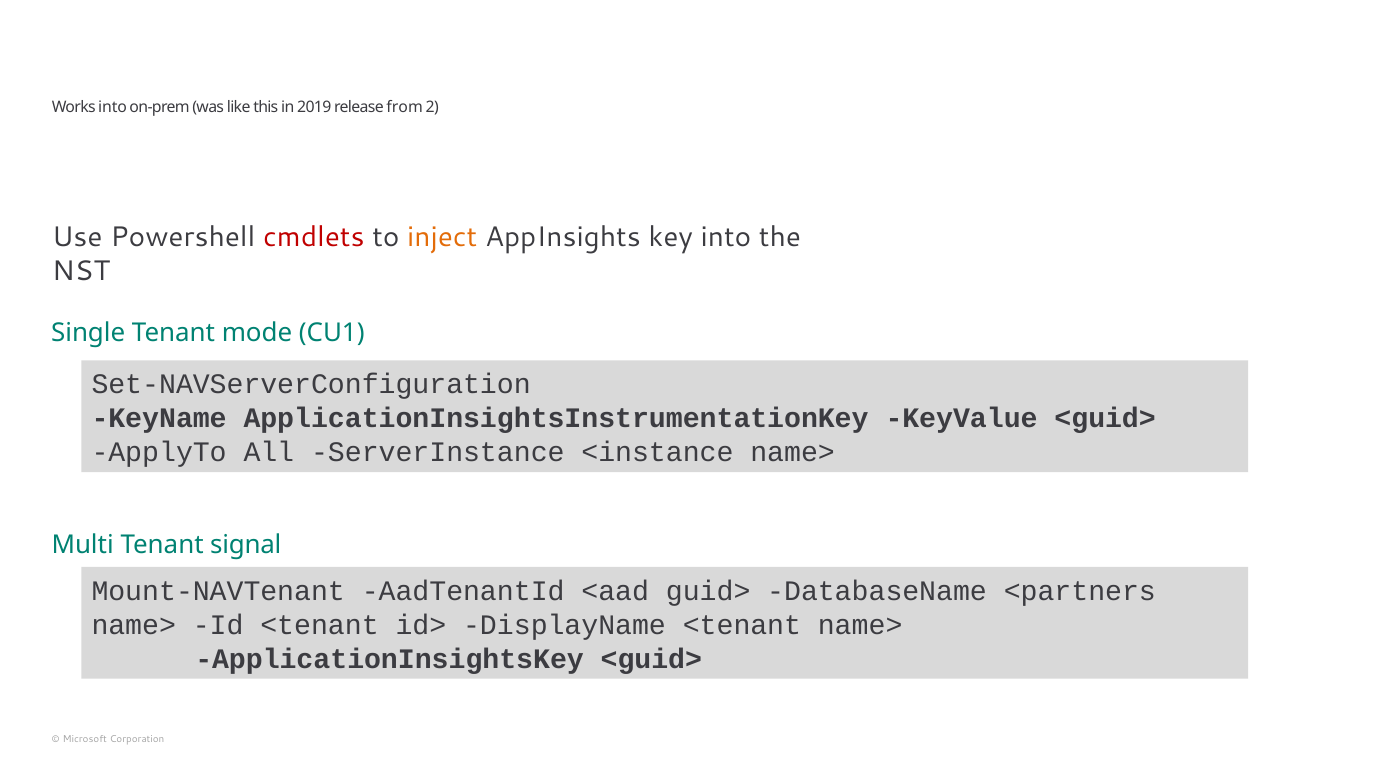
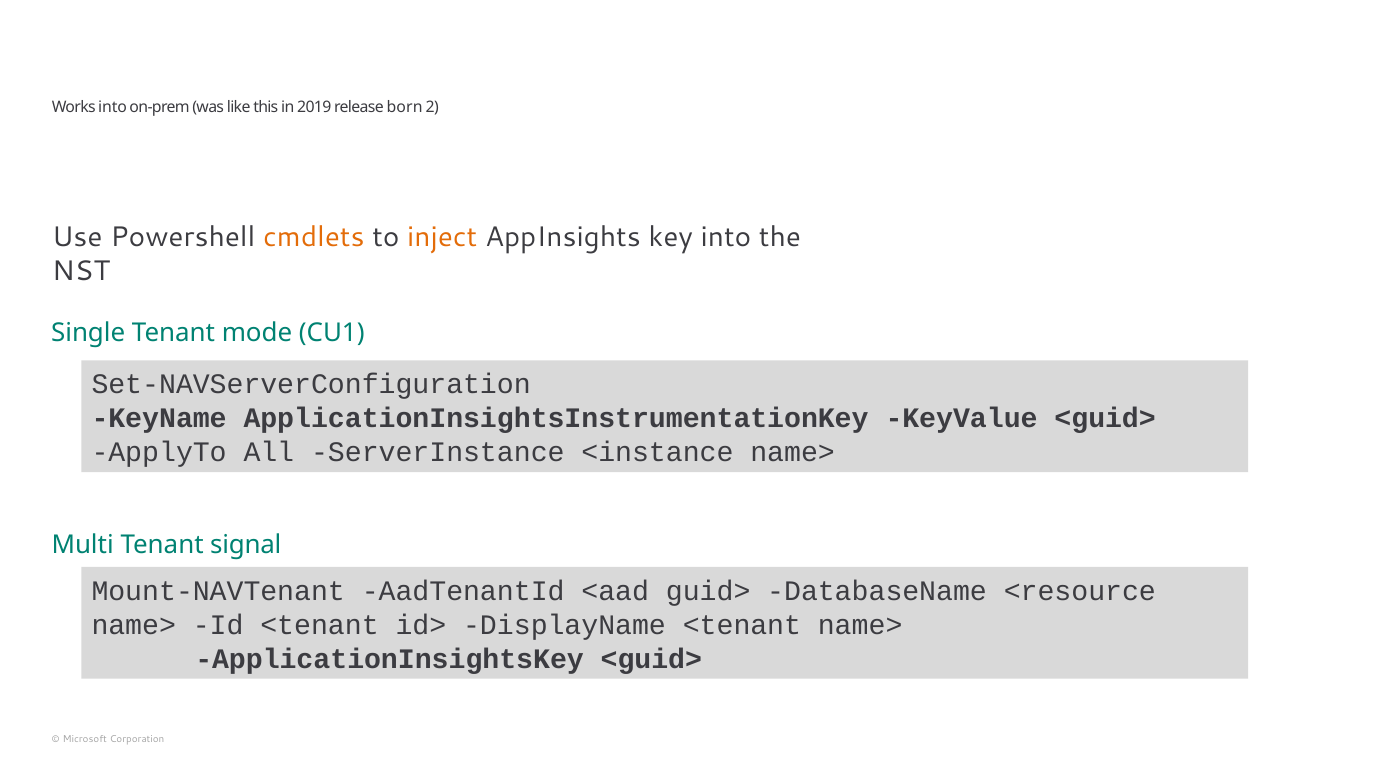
from: from -> born (405, 107)
cmdlets colour: red -> orange (314, 237)
<partners: <partners -> <resource (1080, 591)
